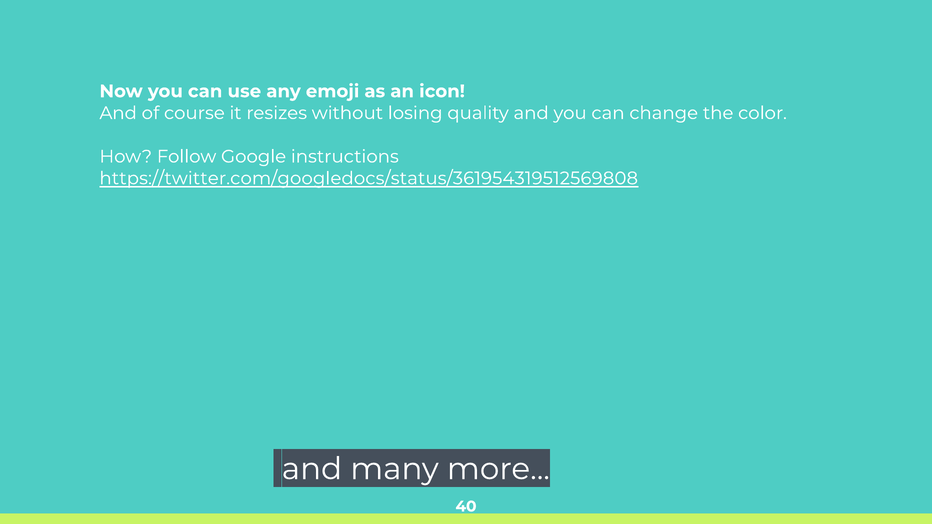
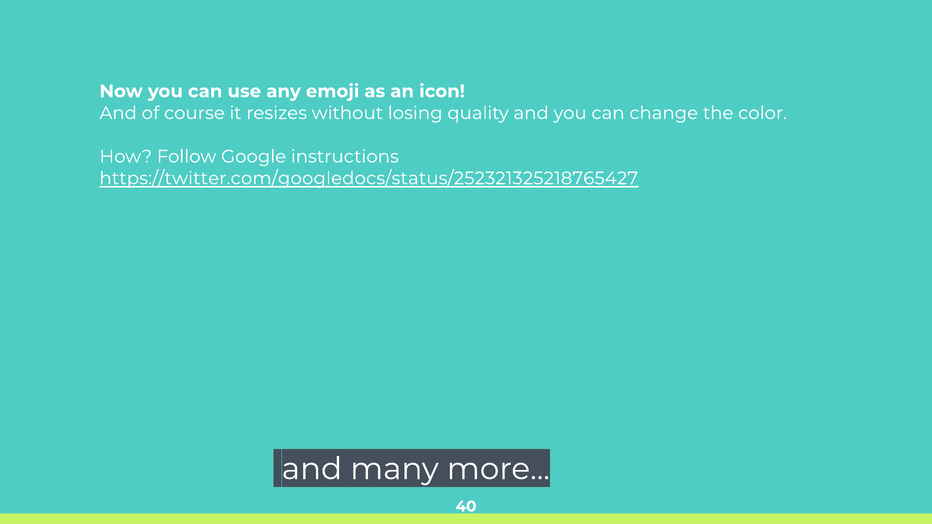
https://twitter.com/googledocs/status/361954319512569808: https://twitter.com/googledocs/status/361954319512569808 -> https://twitter.com/googledocs/status/252321325218765427 (369, 178)
